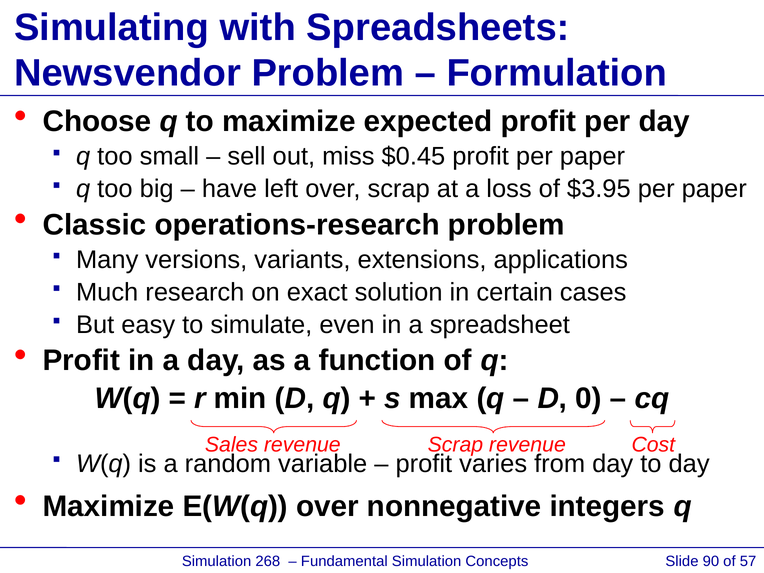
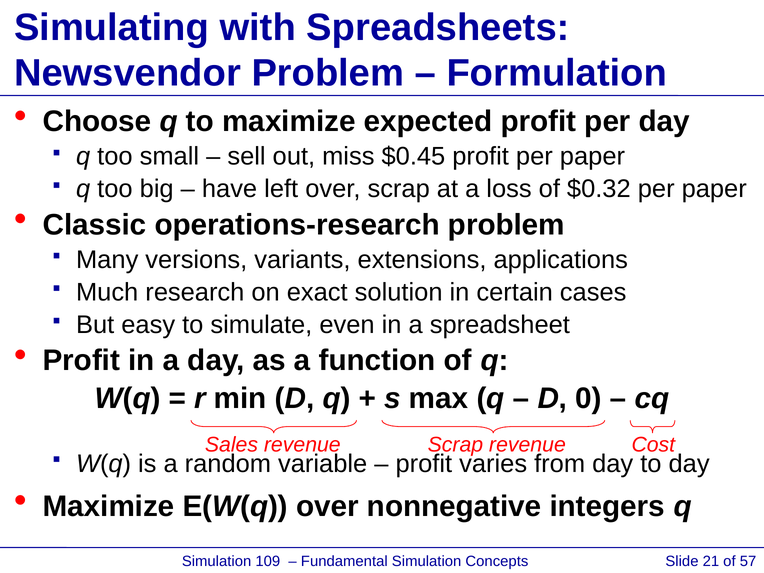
$3.95: $3.95 -> $0.32 (599, 189)
268: 268 -> 109 (268, 561)
90: 90 -> 21 (711, 561)
